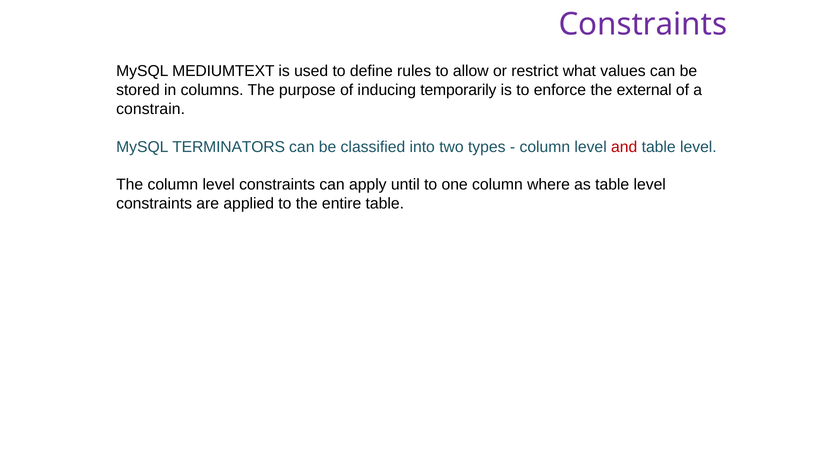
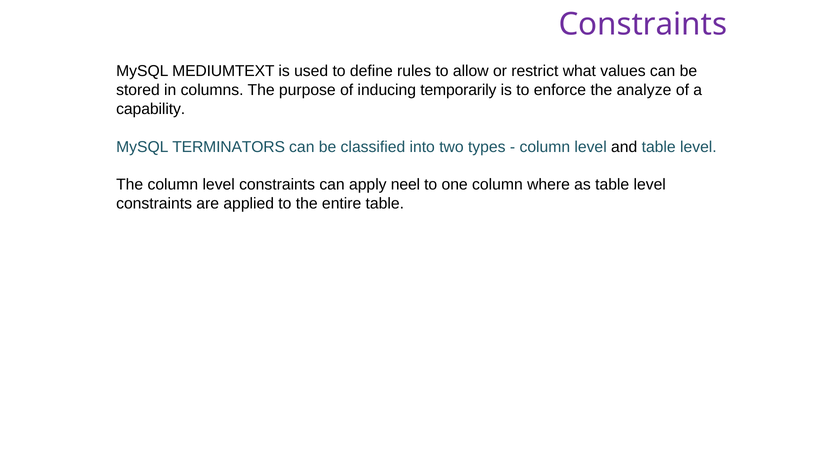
external: external -> analyze (644, 90)
constrain: constrain -> capability (151, 109)
and colour: red -> black (624, 147)
until: until -> neel (405, 184)
